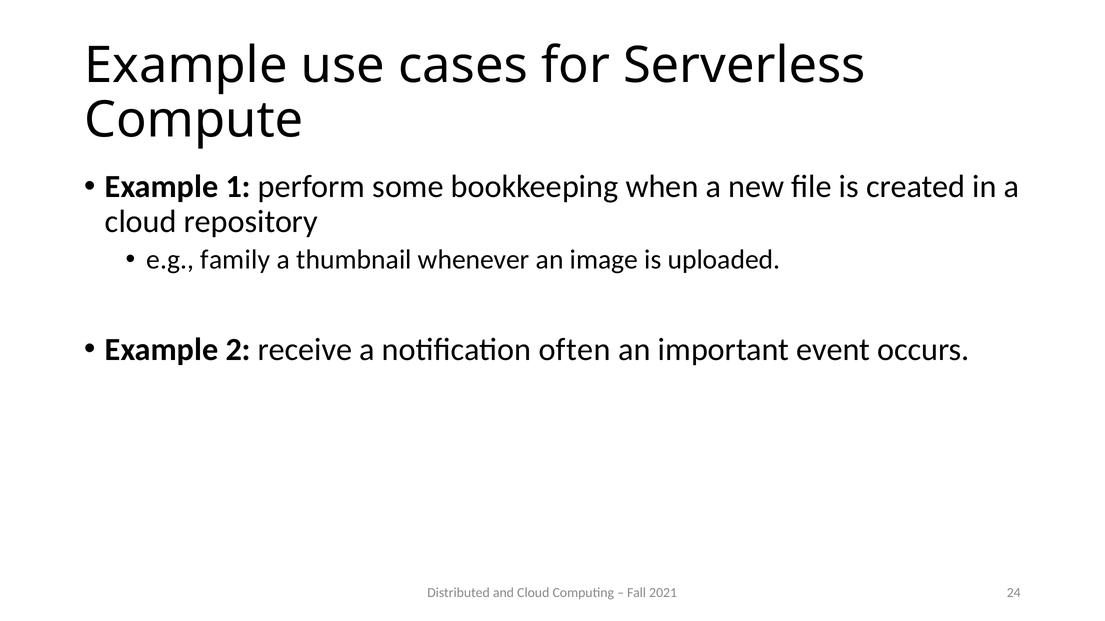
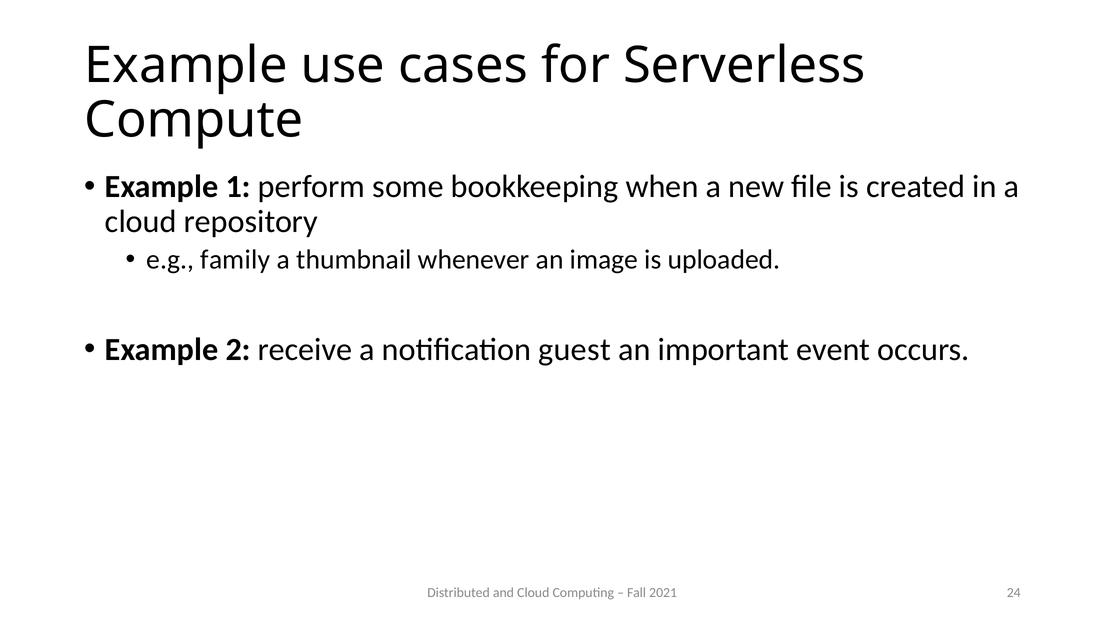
often: often -> guest (575, 350)
